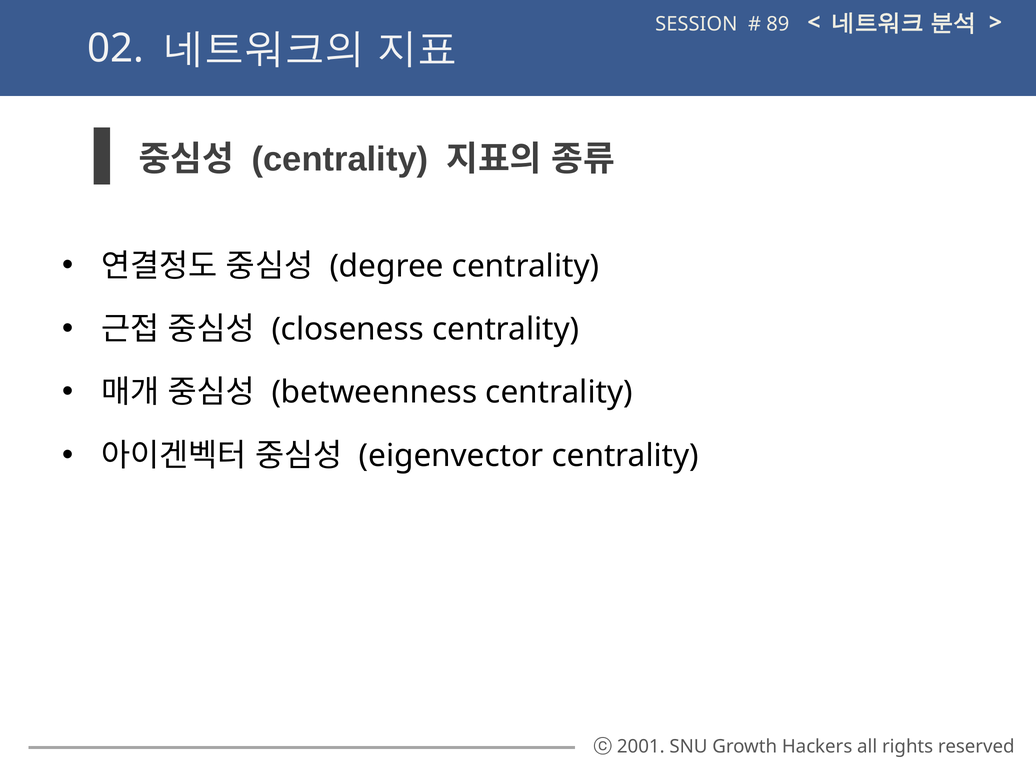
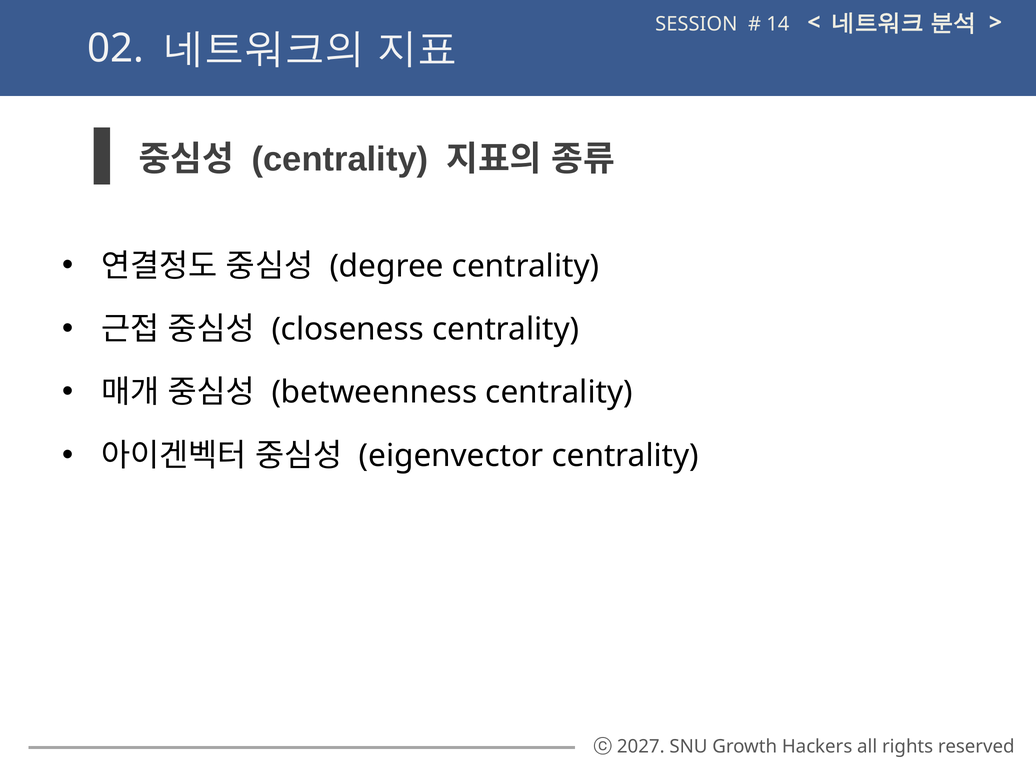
89: 89 -> 14 (778, 24)
2001: 2001 -> 2027 (641, 747)
